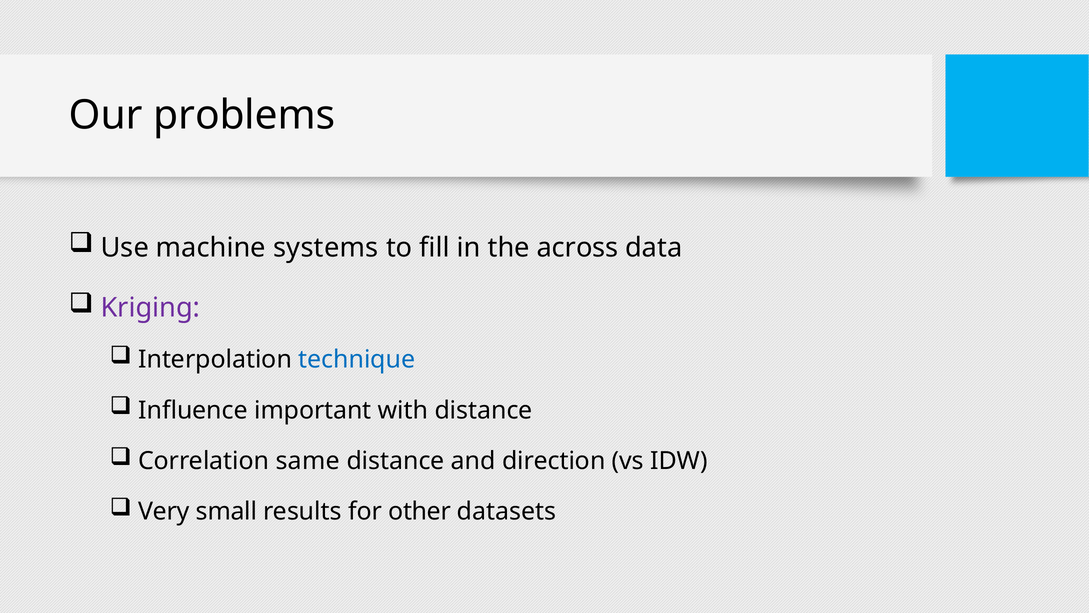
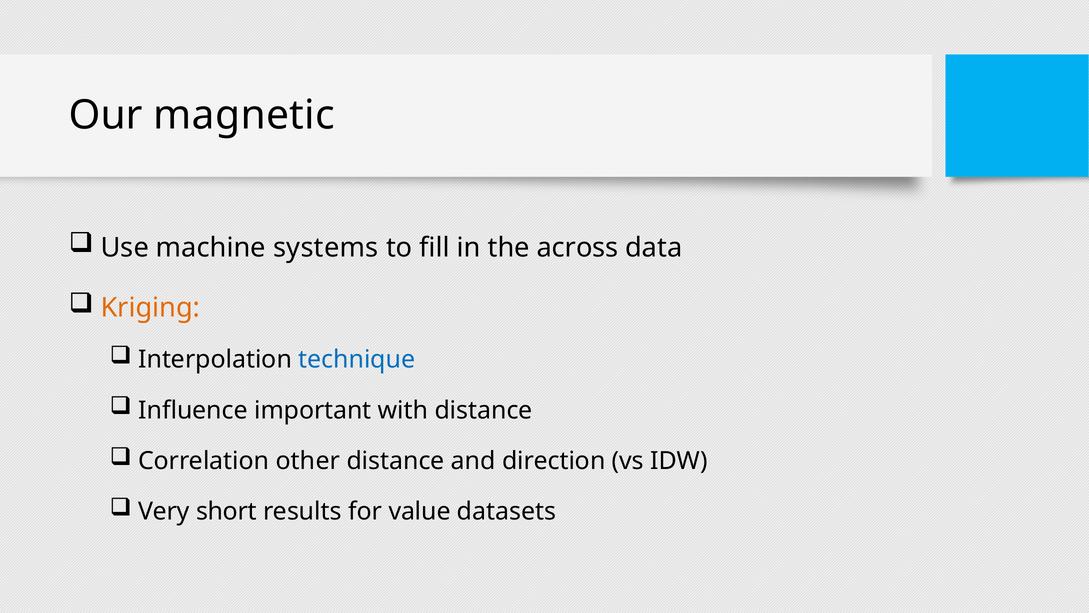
problems: problems -> magnetic (244, 115)
Kriging colour: purple -> orange (150, 308)
same: same -> other (308, 461)
small: small -> short (227, 511)
other: other -> value (420, 511)
